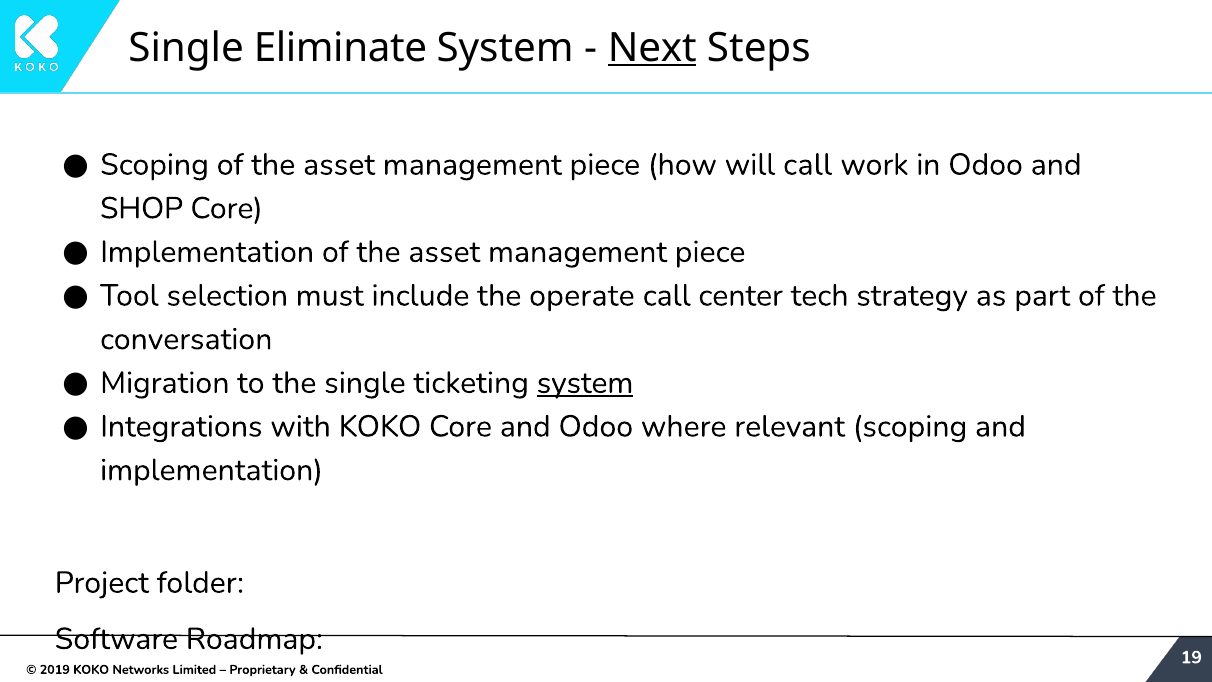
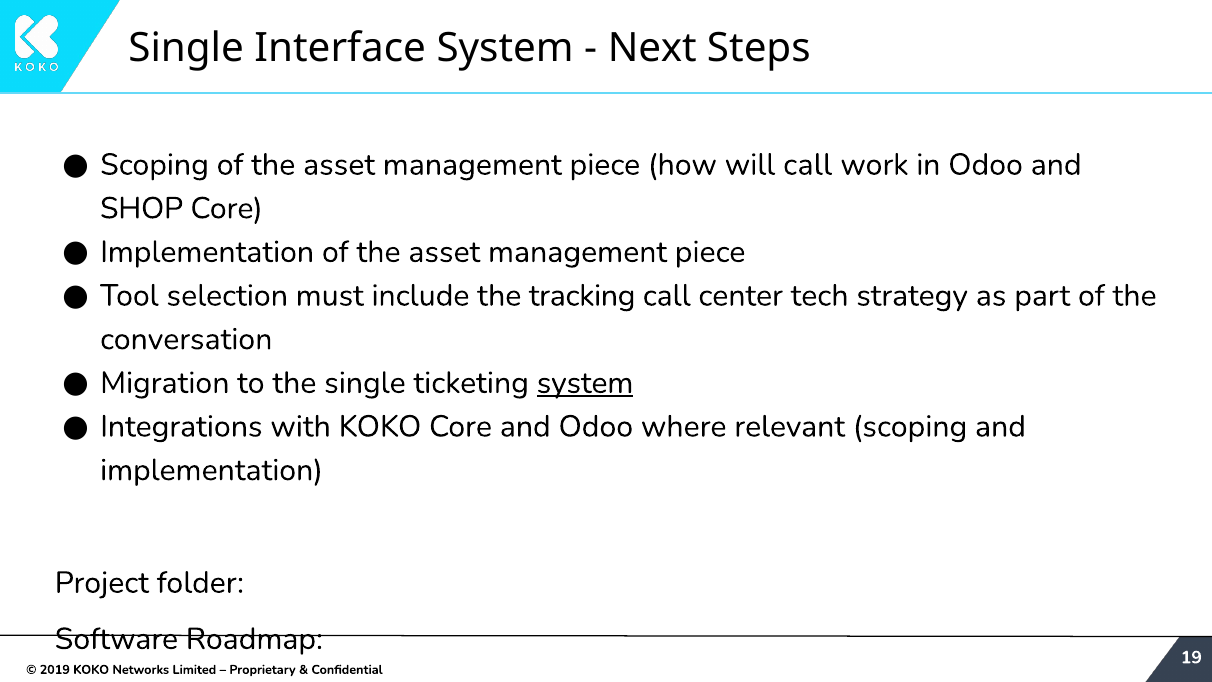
Eliminate: Eliminate -> Interface (340, 48)
Next underline: present -> none (652, 48)
operate: operate -> tracking (582, 295)
